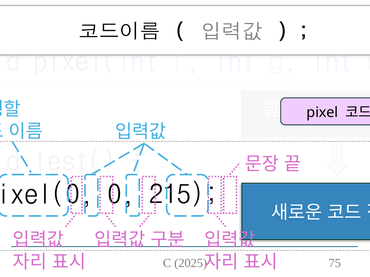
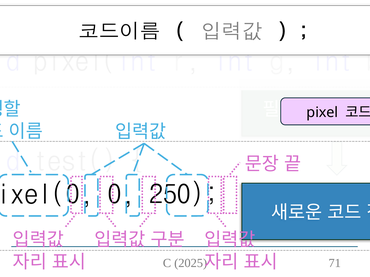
215: 215 -> 250 (184, 195)
75: 75 -> 71 (335, 264)
